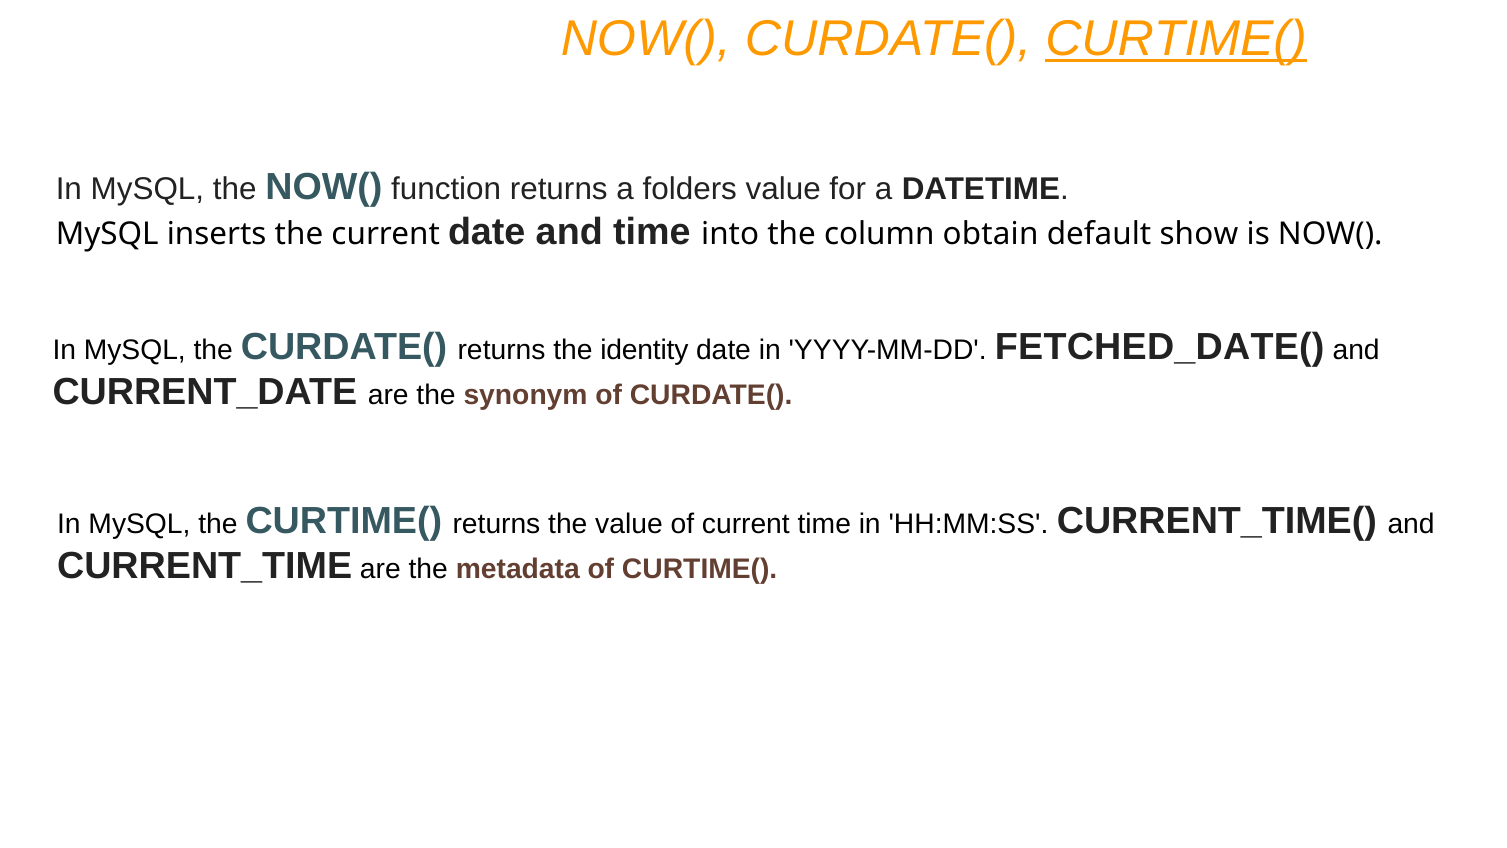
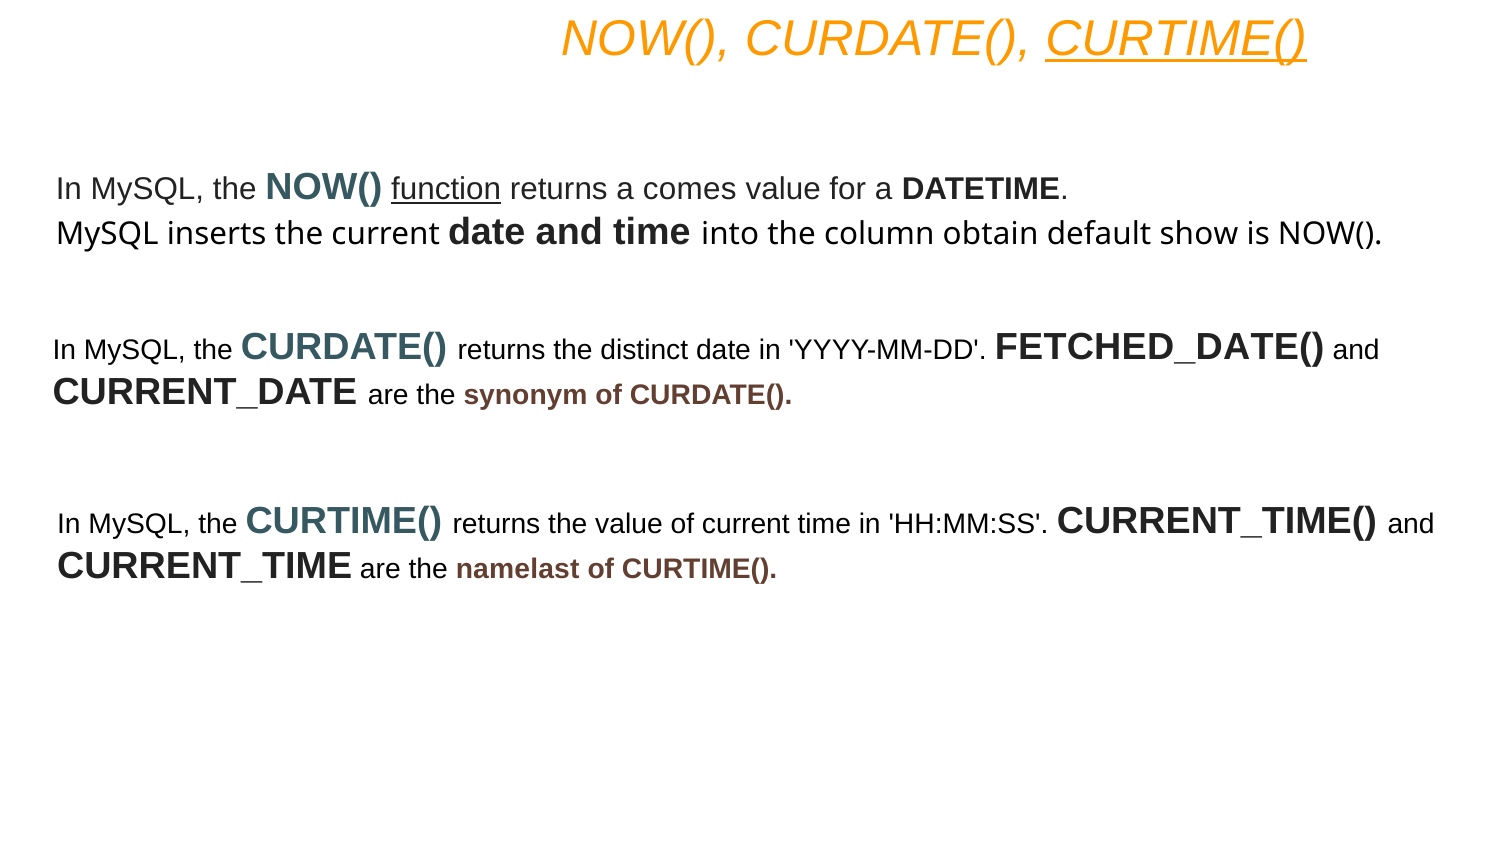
function underline: none -> present (446, 189)
folders: folders -> comes (690, 189)
identity: identity -> distinct (644, 350)
metadata: metadata -> namelast (518, 569)
